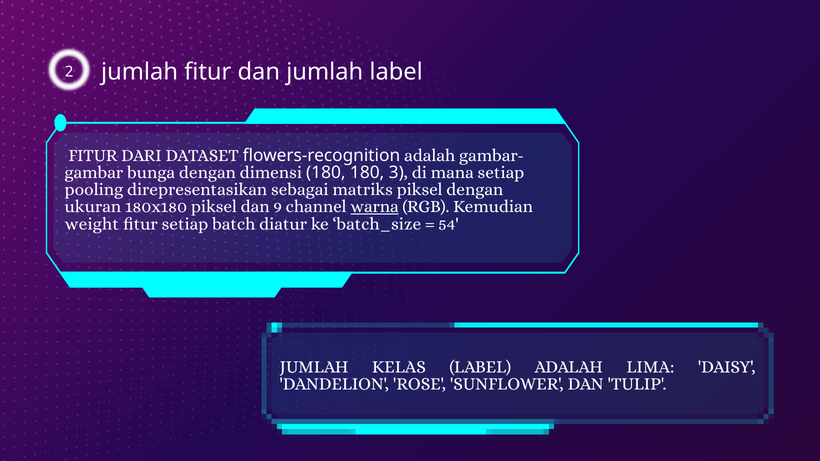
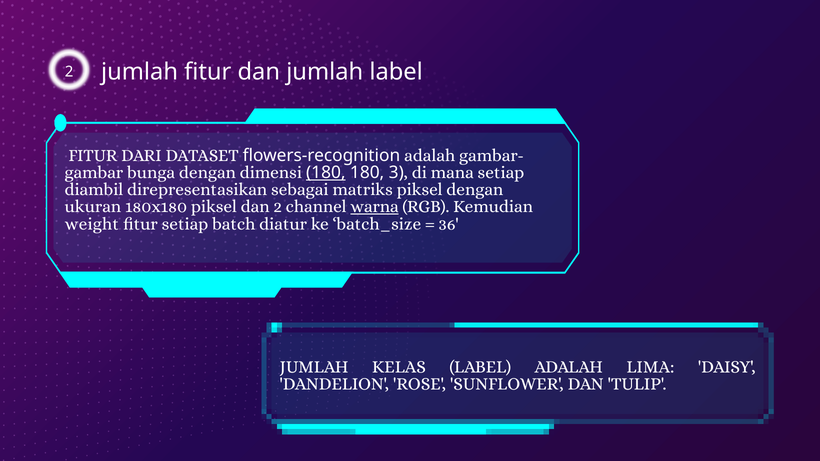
180 underline: none -> present (326, 173)
pooling: pooling -> diambil (94, 190)
dan 9: 9 -> 2 (278, 207)
54: 54 -> 36 (449, 224)
